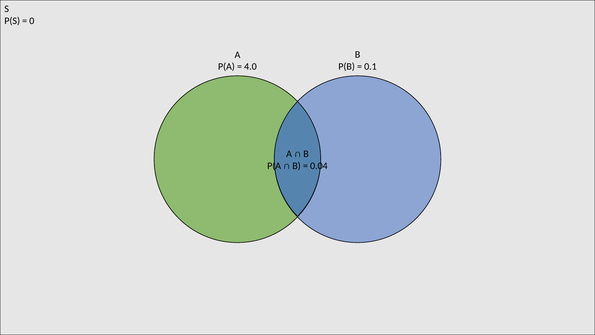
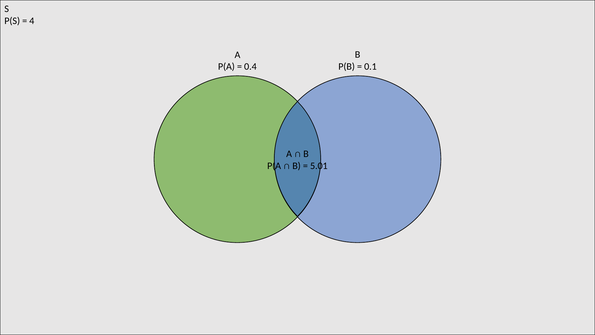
0: 0 -> 4 (32, 21)
4.0: 4.0 -> 0.4 (250, 67)
0.04: 0.04 -> 5.01 (319, 166)
